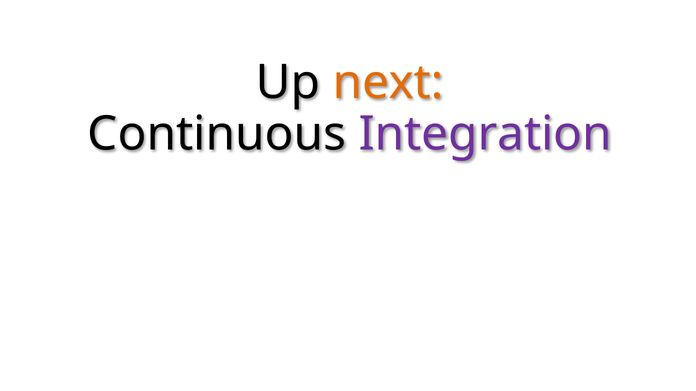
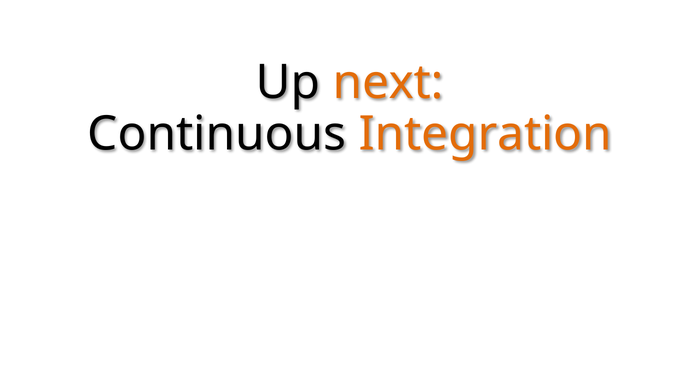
Integration colour: purple -> orange (485, 134)
